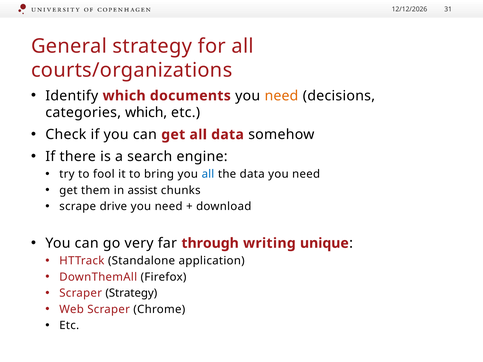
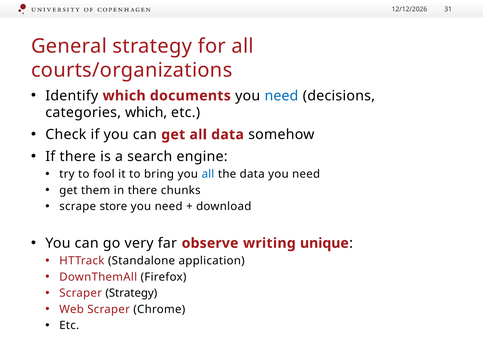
need colour: orange -> blue (281, 96)
in assist: assist -> there (142, 190)
drive: drive -> store (113, 207)
through: through -> observe (210, 243)
